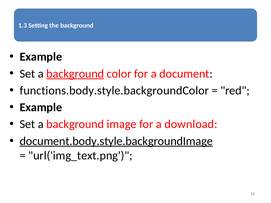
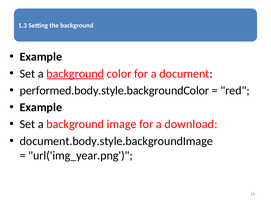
functions.body.style.backgroundColor: functions.body.style.backgroundColor -> performed.body.style.backgroundColor (114, 91)
document.body.style.backgroundImage underline: present -> none (116, 141)
url('img_text.png: url('img_text.png -> url('img_year.png (81, 156)
